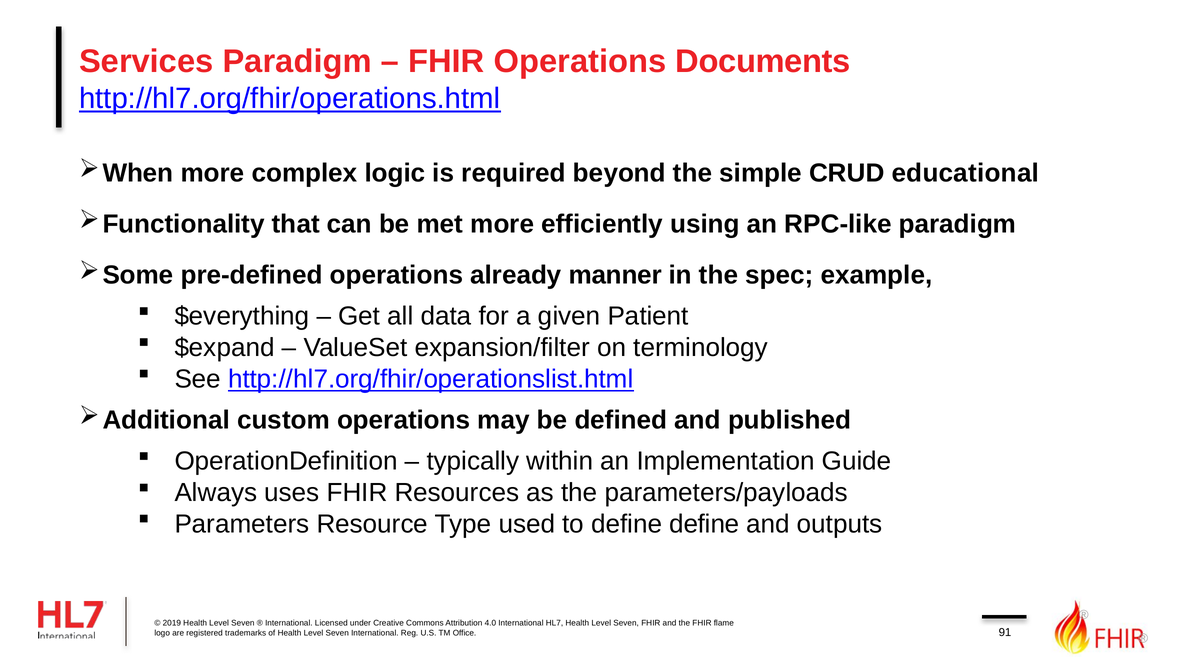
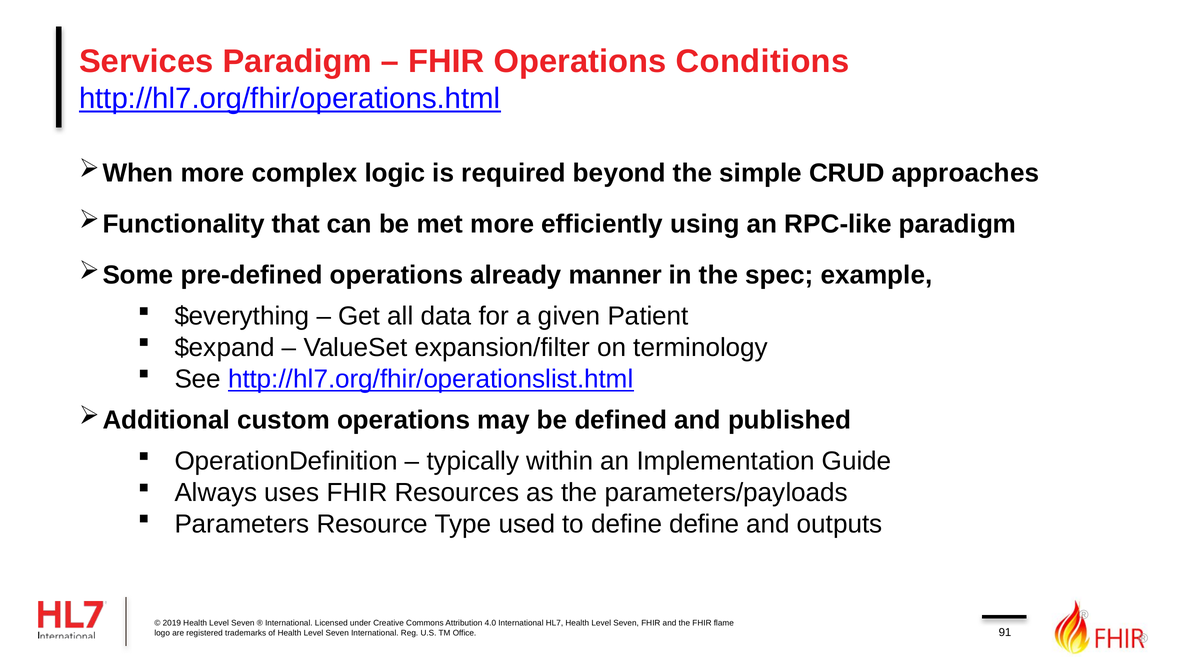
Documents: Documents -> Conditions (763, 61)
educational: educational -> approaches (965, 173)
